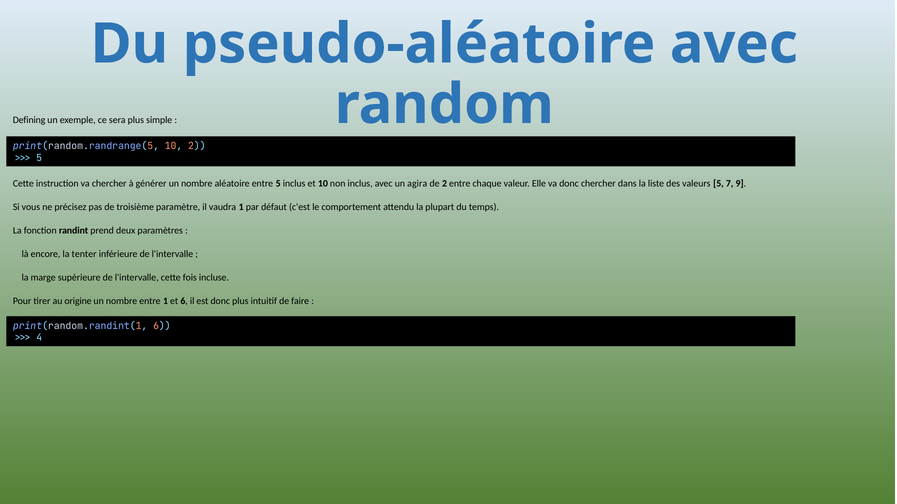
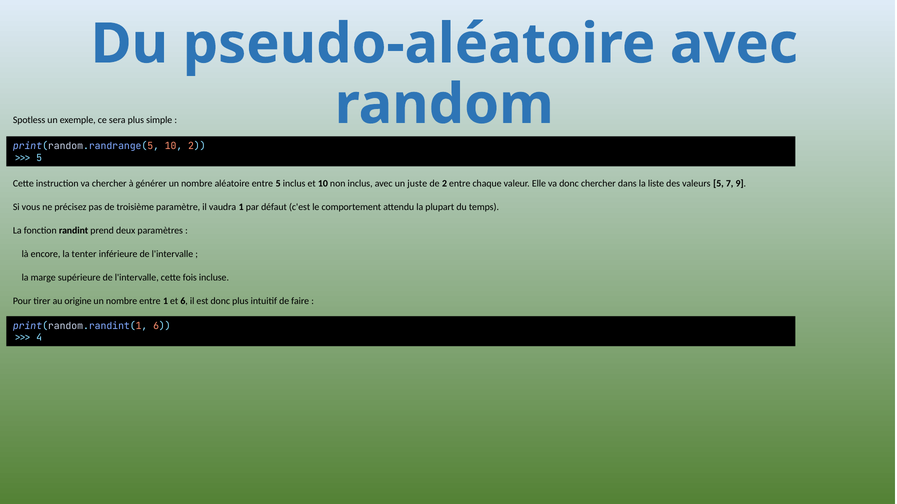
Defining: Defining -> Spotless (29, 120)
agira: agira -> juste (417, 184)
